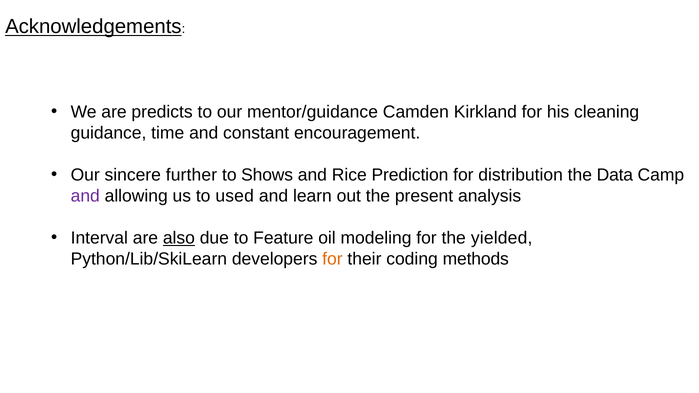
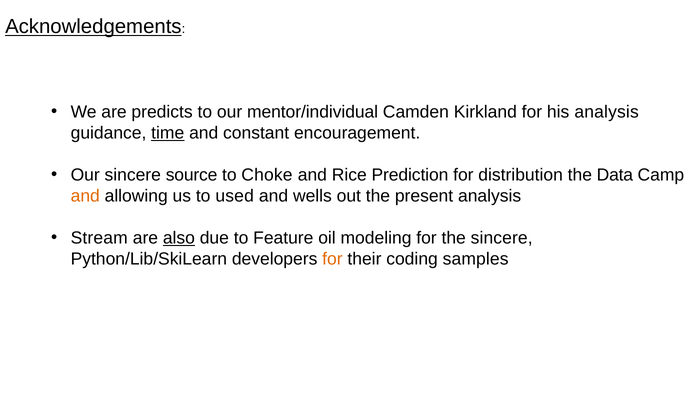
mentor/guidance: mentor/guidance -> mentor/individual (313, 112)
his cleaning: cleaning -> analysis (607, 112)
time underline: none -> present (168, 133)
further: further -> source (192, 175)
Shows: Shows -> Choke (267, 175)
and colour: purple -> orange (85, 196)
learn: learn -> wells (312, 196)
Interval: Interval -> Stream (99, 238)
the yielded: yielded -> sincere (502, 238)
methods: methods -> samples (476, 259)
